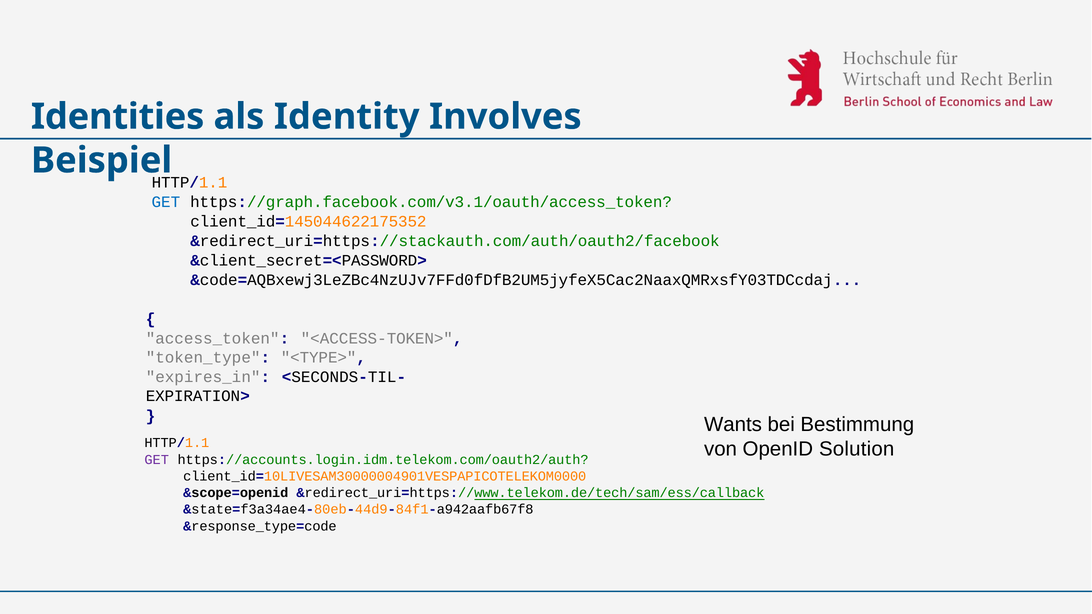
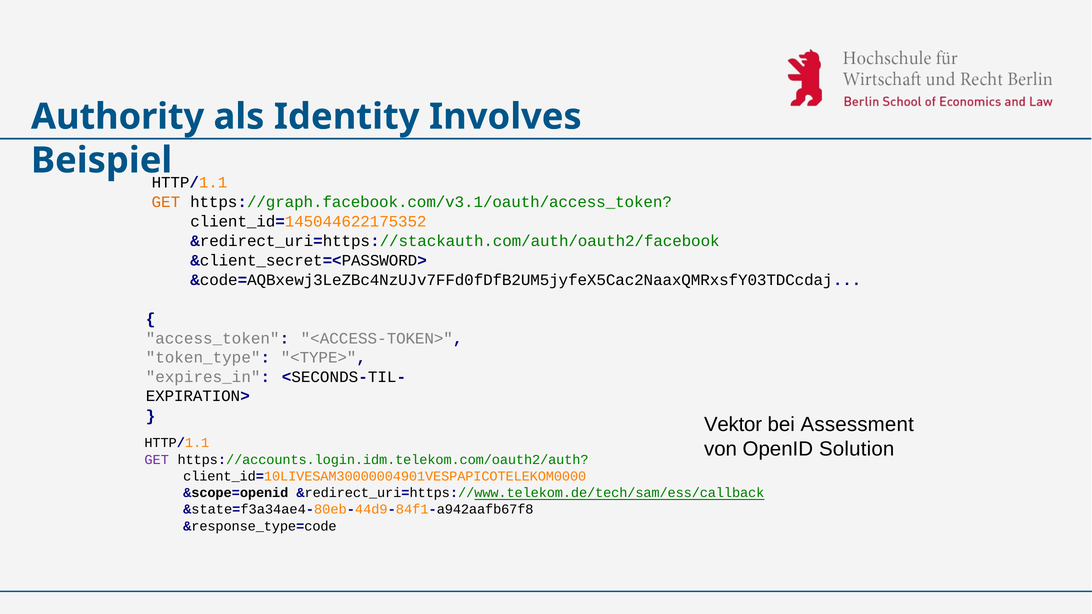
Identities: Identities -> Authority (118, 117)
GET colour: blue -> orange (166, 202)
Wants: Wants -> Vektor (733, 424)
Bestimmung: Bestimmung -> Assessment (857, 424)
